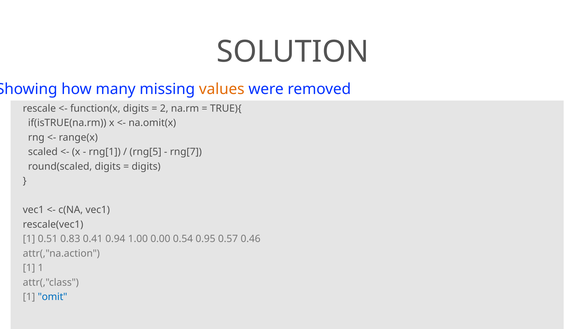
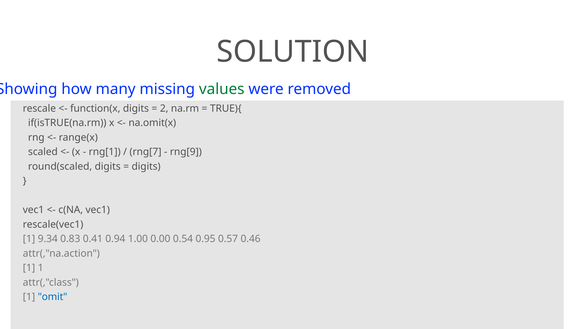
values colour: orange -> green (222, 89)
rng[5: rng[5 -> rng[7 (146, 152)
rng[7: rng[7 -> rng[9 (186, 152)
0.51: 0.51 -> 9.34 (48, 239)
